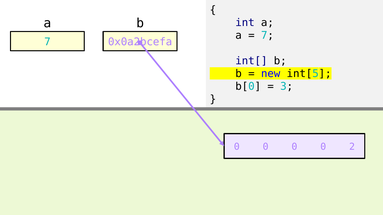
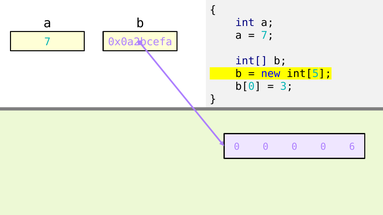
2: 2 -> 6 (352, 147)
